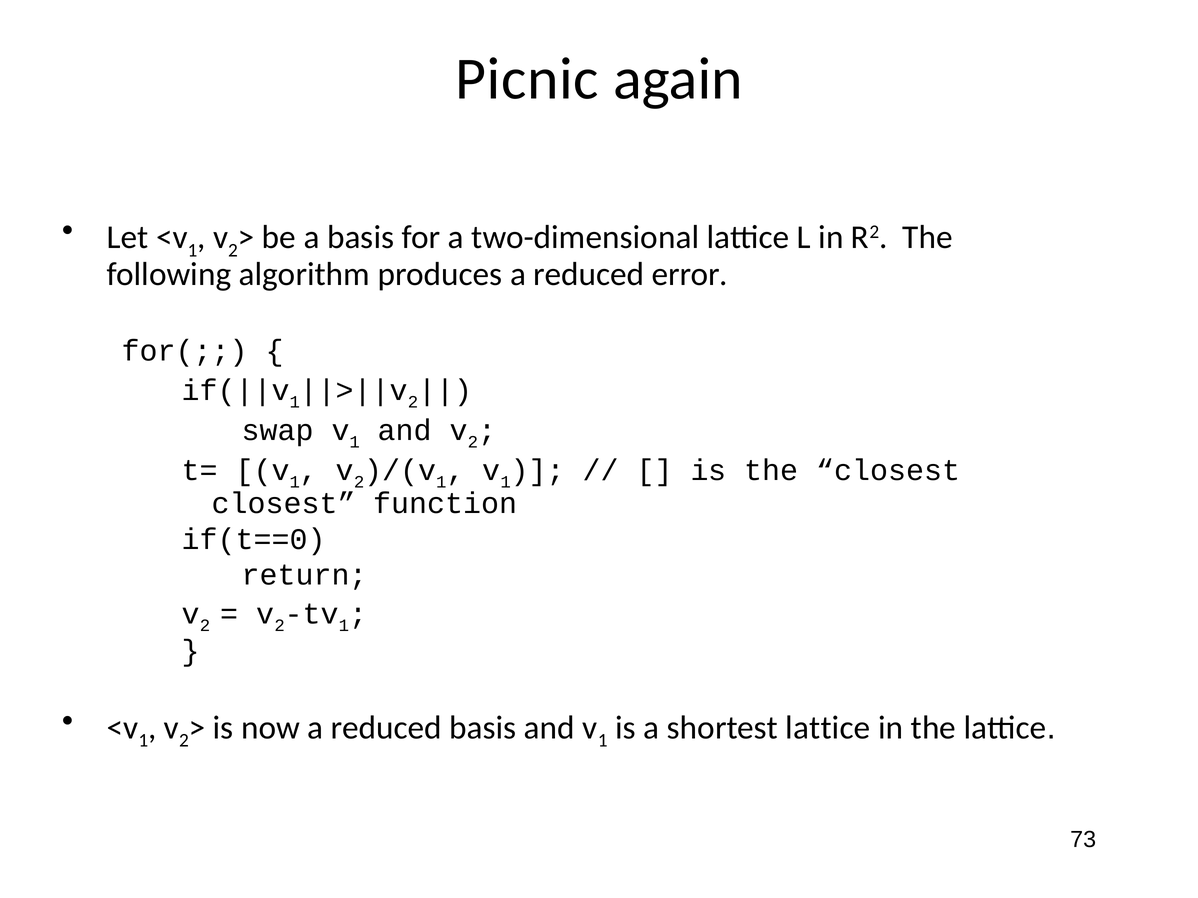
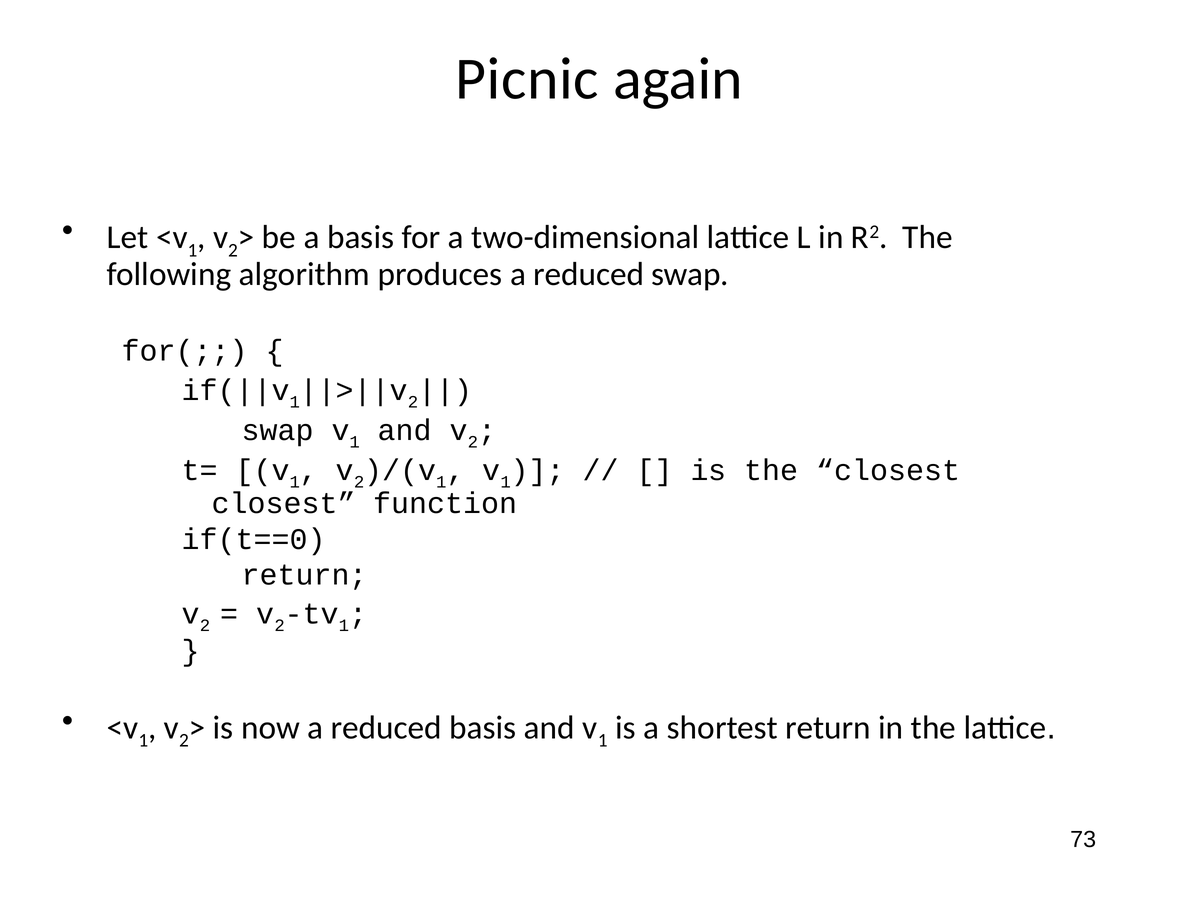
reduced error: error -> swap (690, 274)
shortest lattice: lattice -> return (828, 728)
